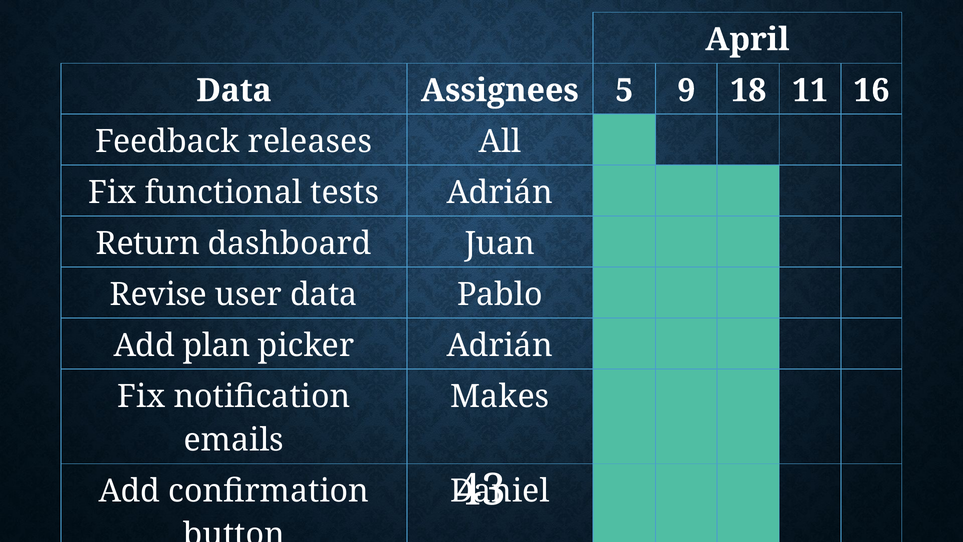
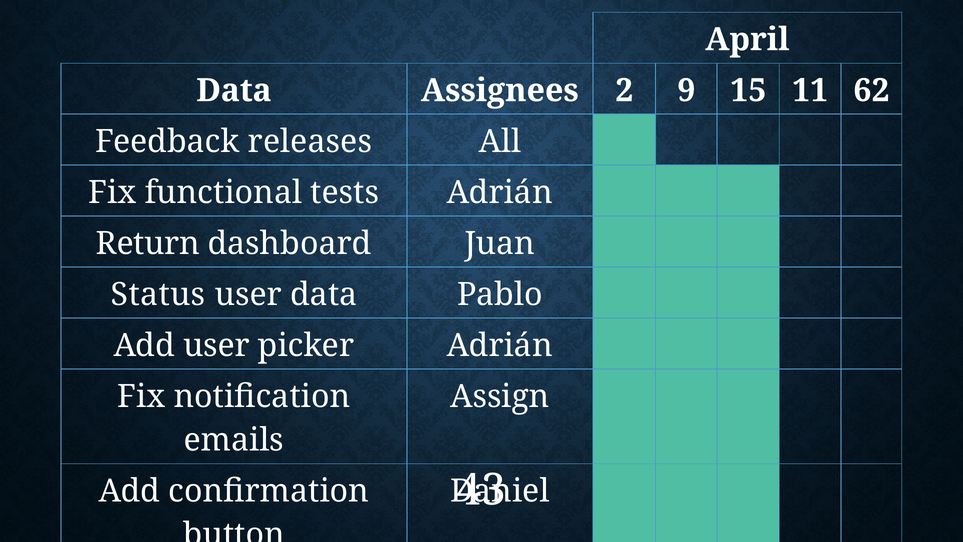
5: 5 -> 2 (624, 90)
18: 18 -> 15 (748, 90)
16: 16 -> 62 (871, 90)
Revise: Revise -> Status (158, 294)
Add plan: plan -> user (217, 345)
Makes: Makes -> Assign (500, 396)
